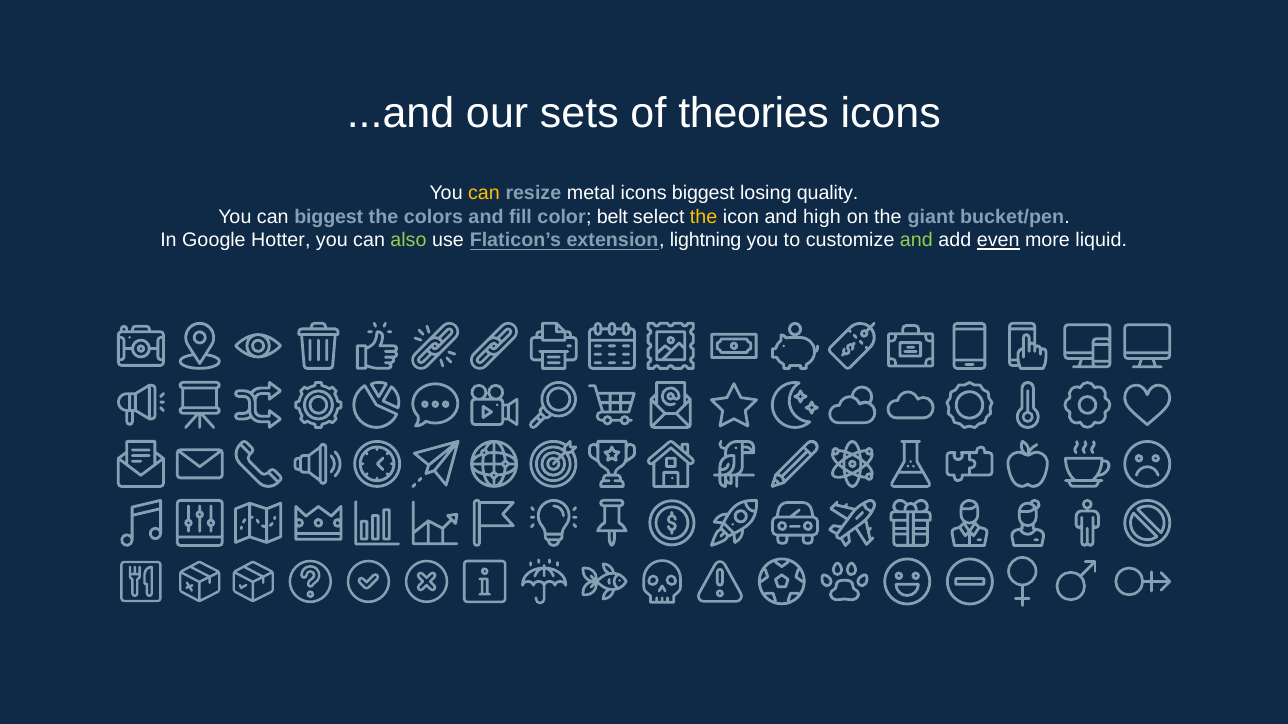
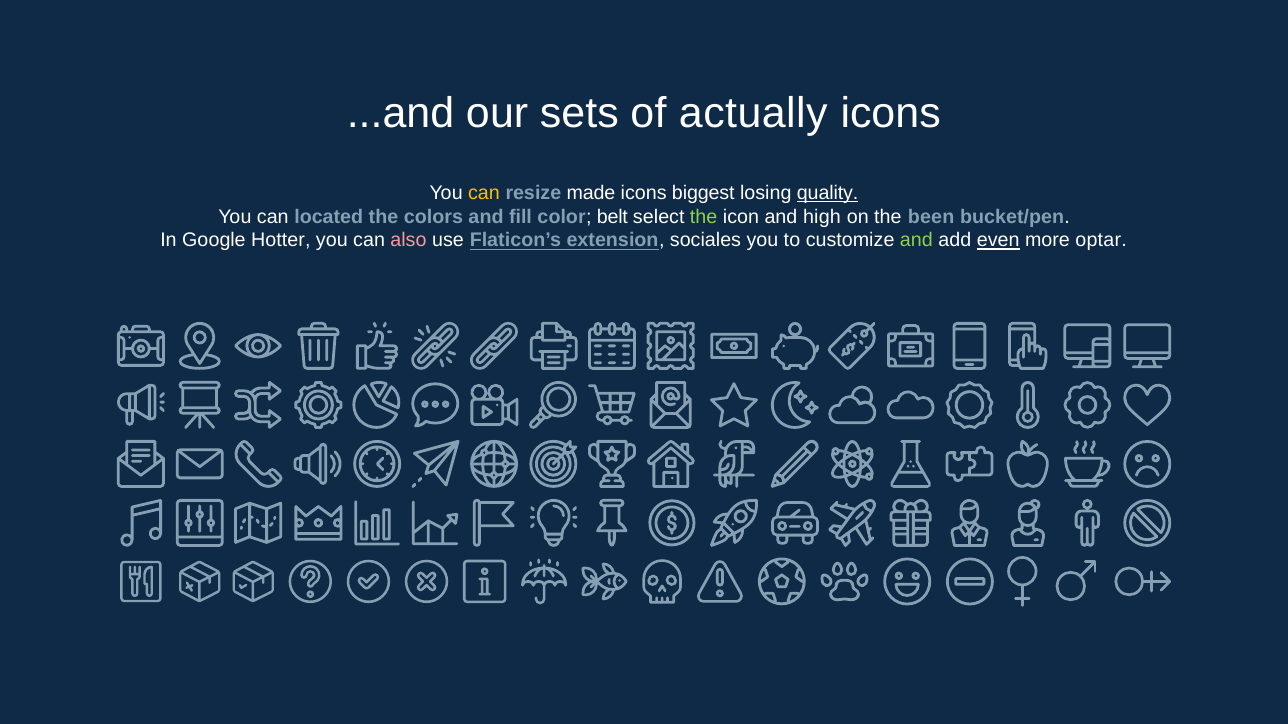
theories: theories -> actually (753, 114)
metal: metal -> made (591, 193)
quality underline: none -> present (828, 193)
can biggest: biggest -> located (329, 217)
the colour: yellow -> light green (704, 217)
giant: giant -> been (931, 217)
also colour: light green -> pink (408, 241)
lightning: lightning -> sociales (705, 241)
liquid: liquid -> optar (1101, 241)
